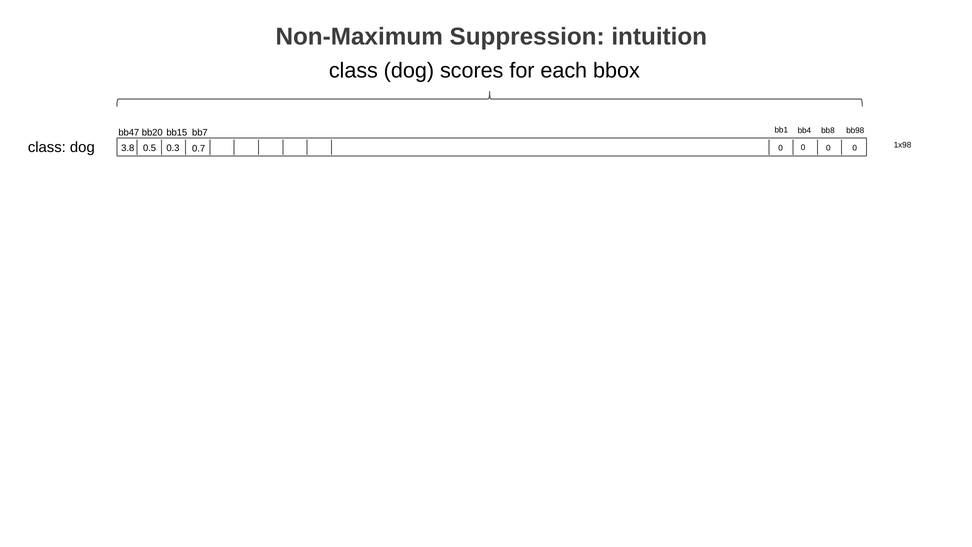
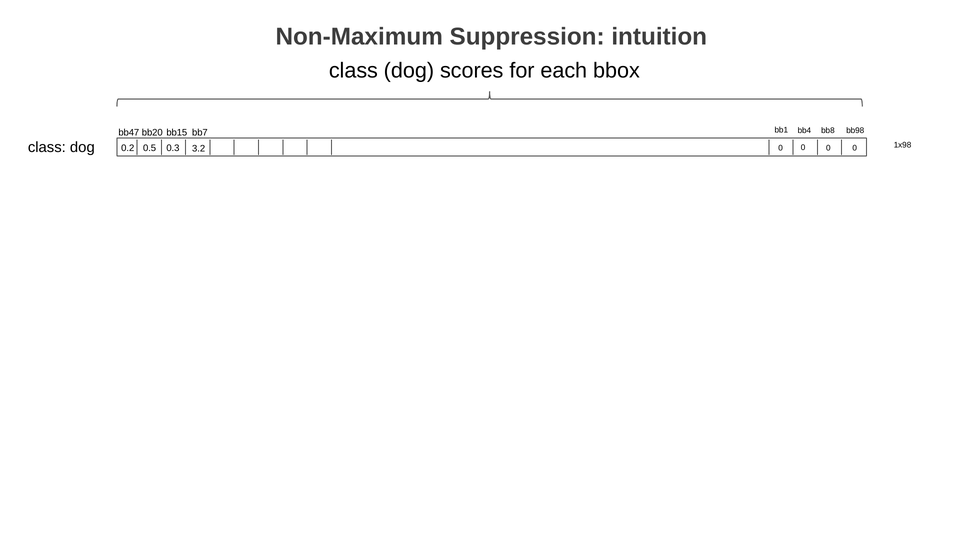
3.8: 3.8 -> 0.2 (128, 148)
0.7: 0.7 -> 3.2 (199, 149)
